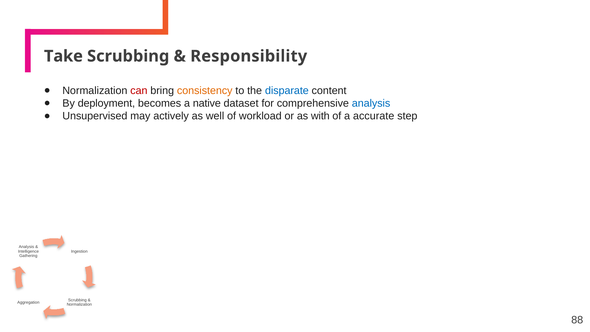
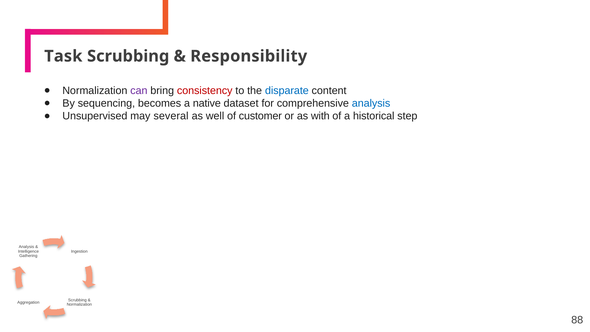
Take: Take -> Task (63, 56)
can colour: red -> purple (139, 90)
consistency colour: orange -> red (205, 90)
deployment: deployment -> sequencing (106, 103)
actively: actively -> several (171, 116)
workload: workload -> customer (260, 116)
accurate: accurate -> historical (374, 116)
